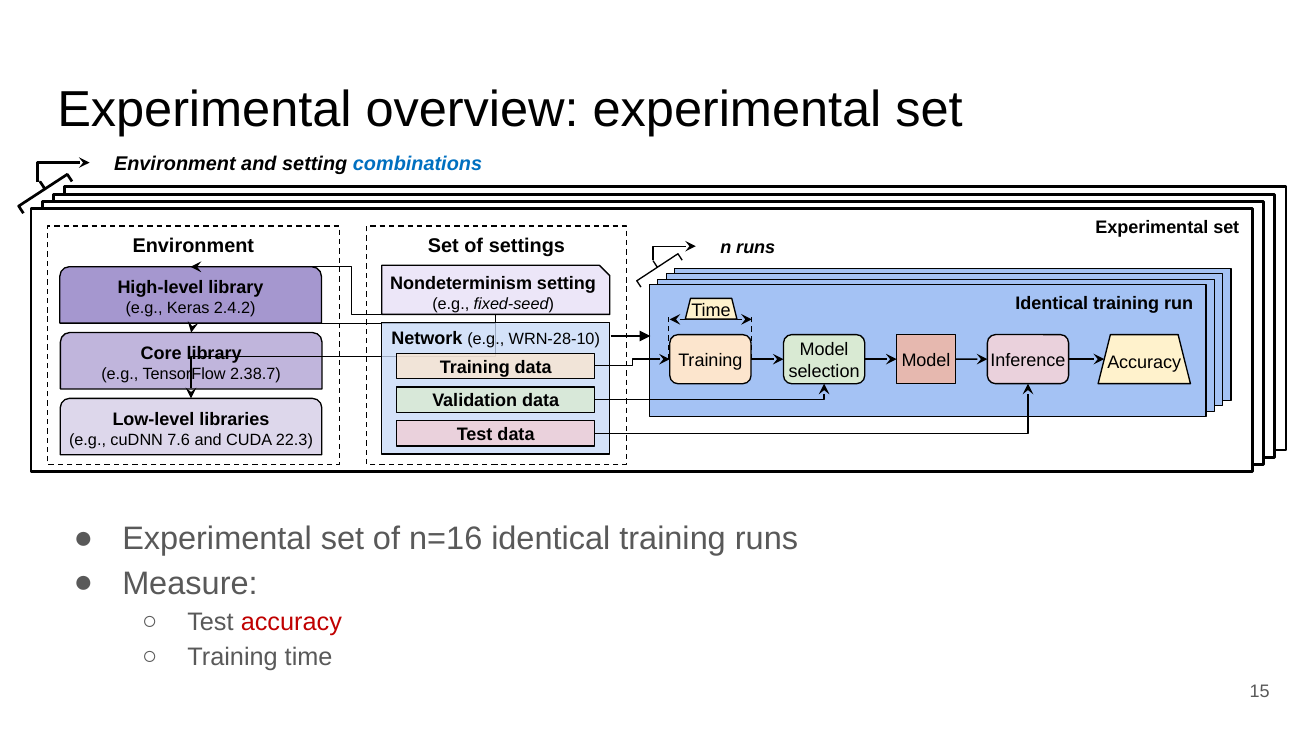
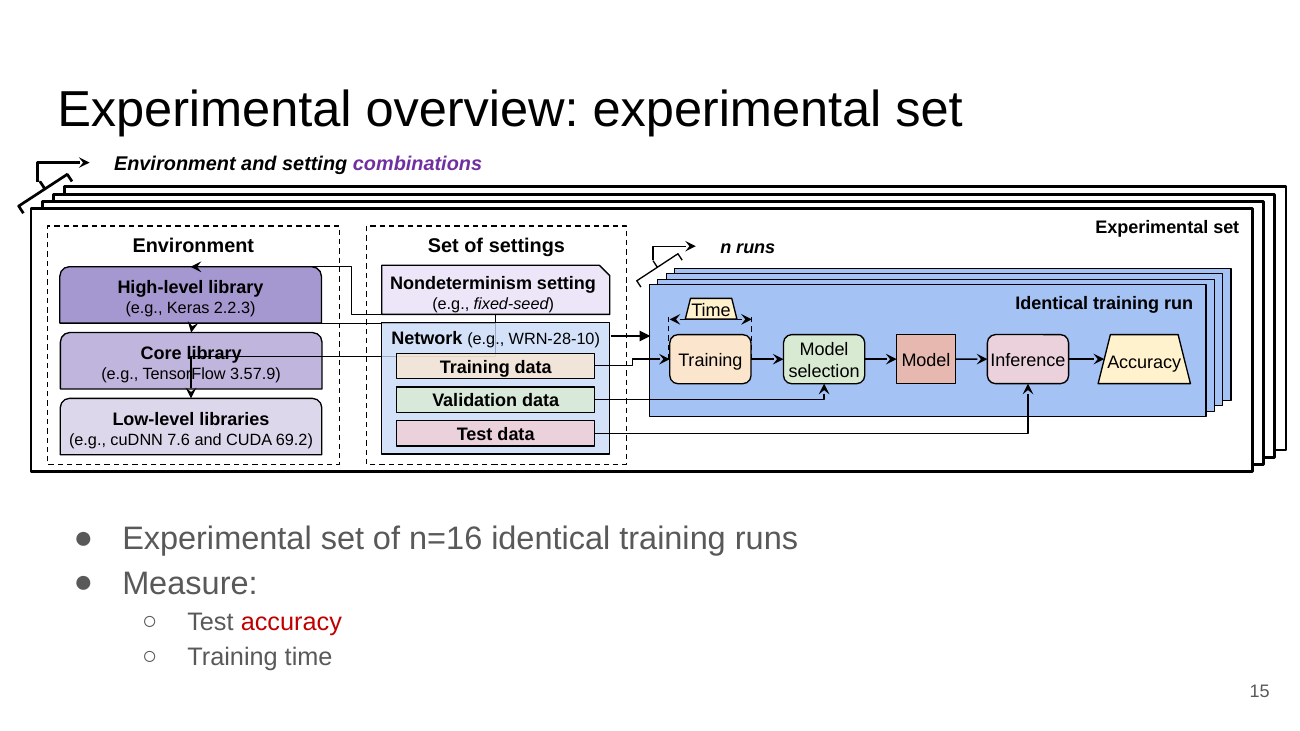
combinations colour: blue -> purple (418, 164)
2.4.2: 2.4.2 -> 2.2.3 (235, 308)
2.38.7: 2.38.7 -> 3.57.9 (255, 374)
22.3: 22.3 -> 69.2 (294, 440)
